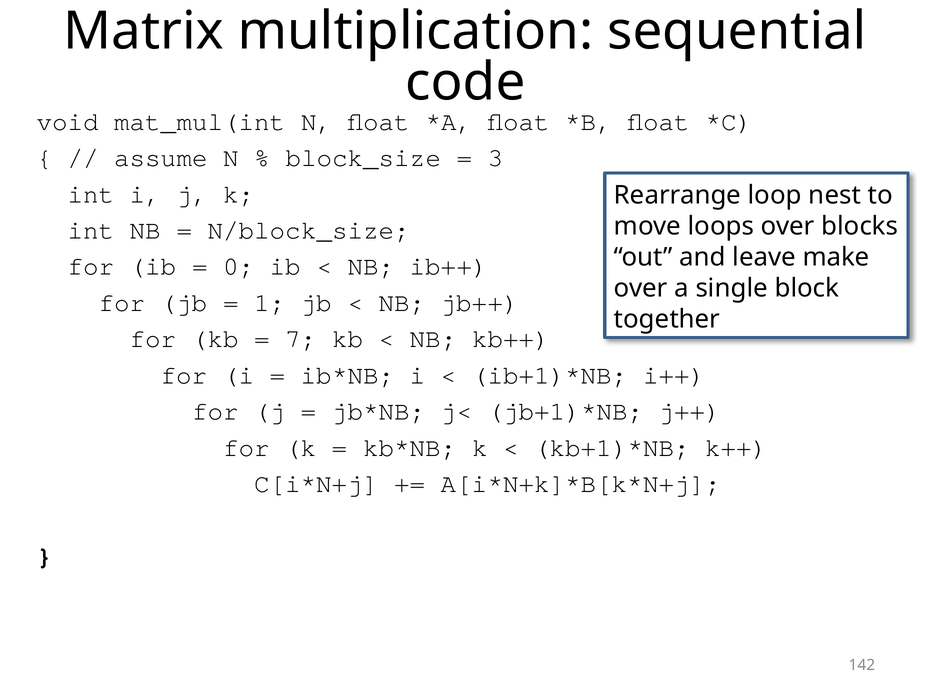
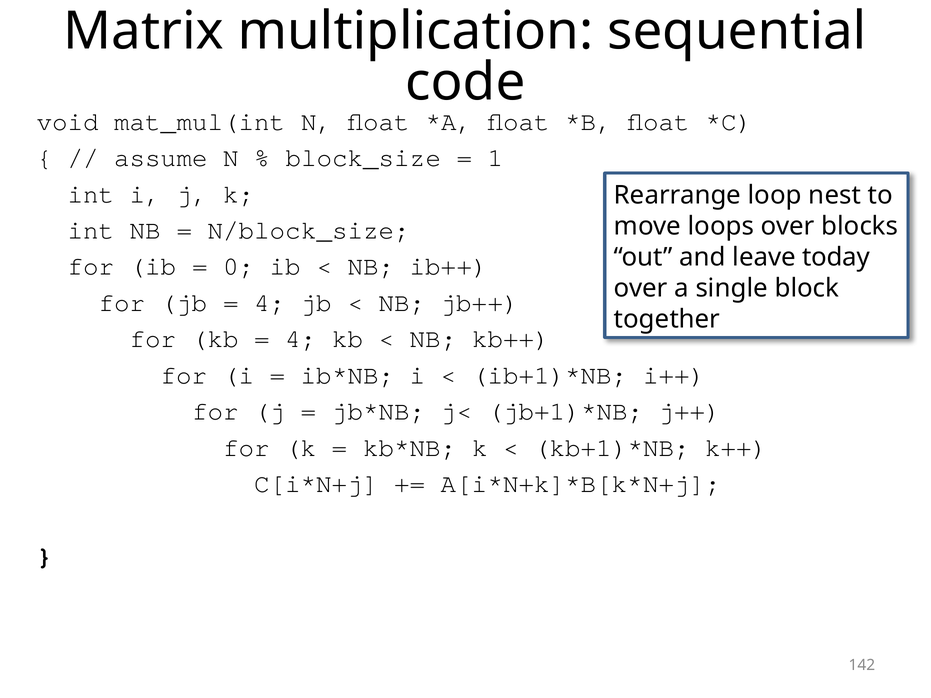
3: 3 -> 1 (495, 158)
make: make -> today (836, 257)
1: 1 -> 4 (270, 303)
7: 7 -> 4 (301, 339)
